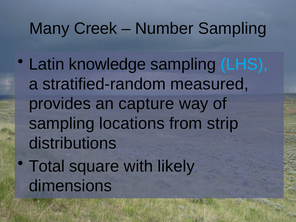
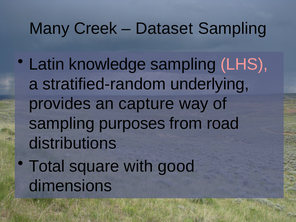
Number: Number -> Dataset (164, 29)
LHS colour: light blue -> pink (244, 64)
measured: measured -> underlying (210, 84)
locations: locations -> purposes (132, 123)
strip: strip -> road (223, 123)
likely: likely -> good (176, 166)
